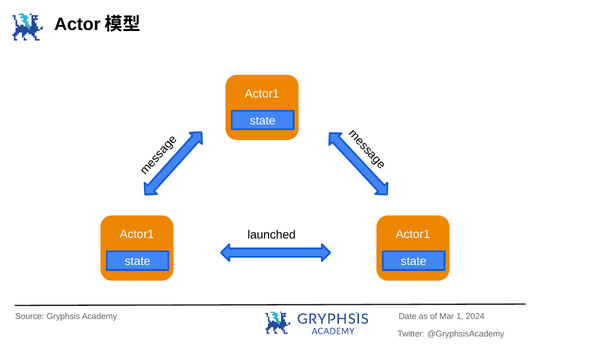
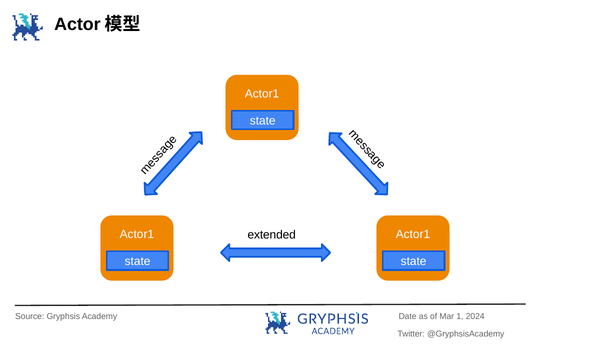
launched: launched -> extended (272, 234)
